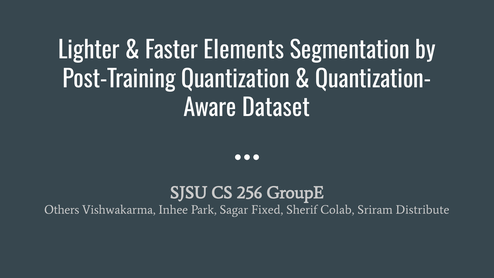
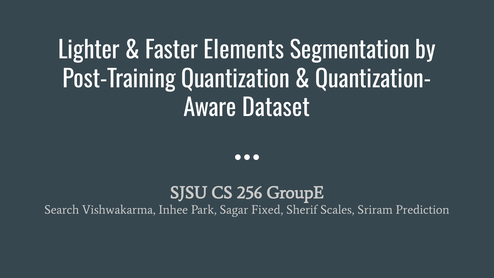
Others: Others -> Search (62, 210)
Colab: Colab -> Scales (337, 210)
Distribute: Distribute -> Prediction (423, 210)
